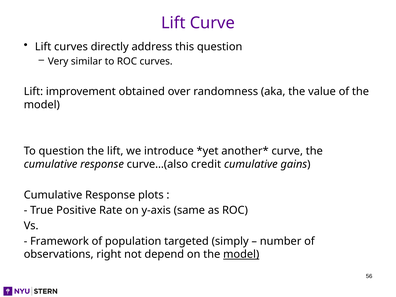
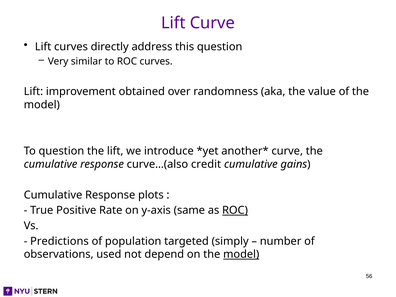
ROC underline: none -> present (235, 210)
Framework: Framework -> Predictions (59, 241)
right: right -> used (109, 254)
